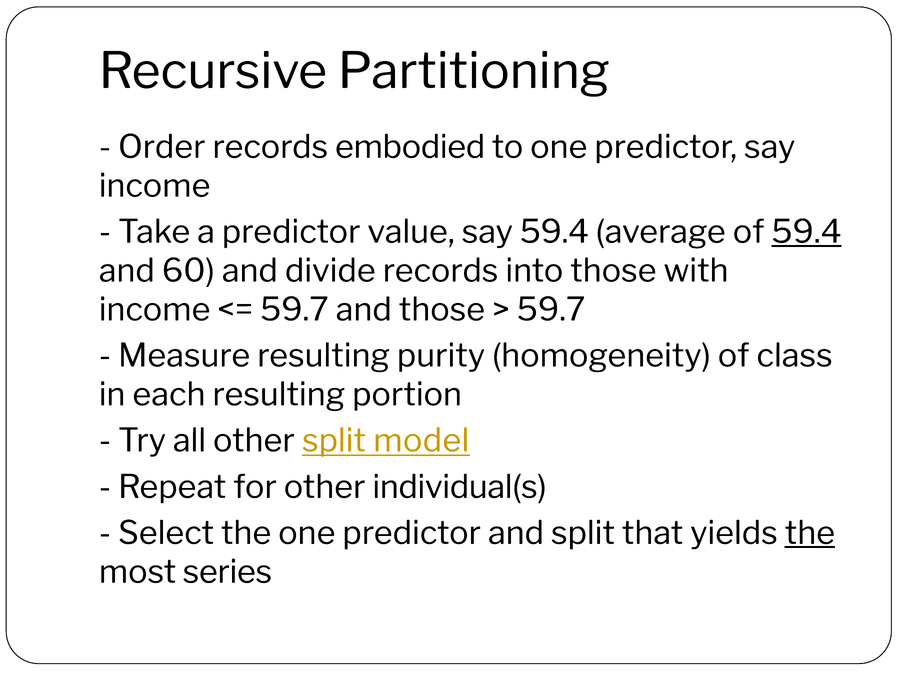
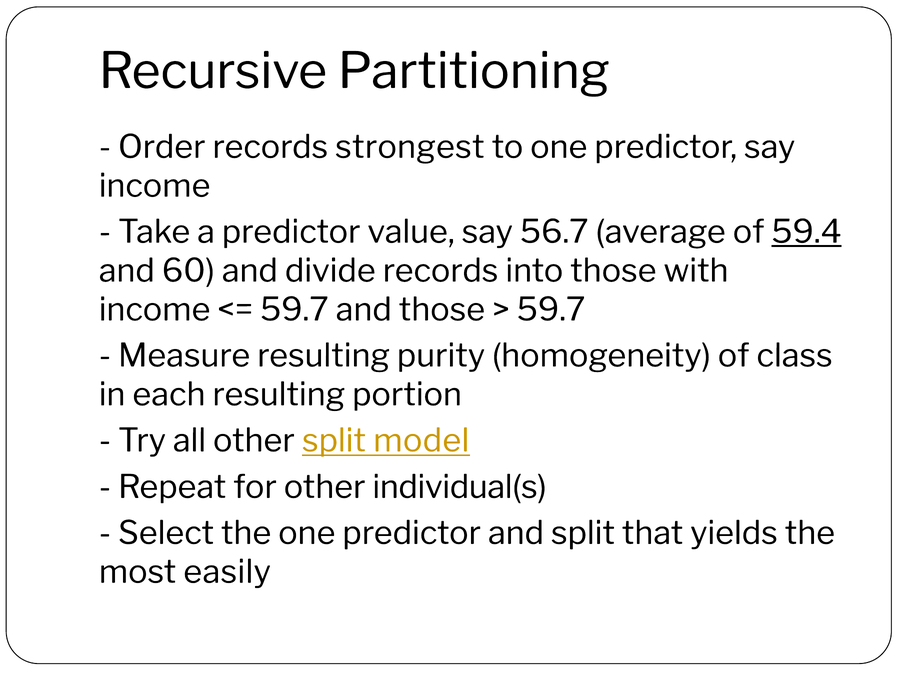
embodied: embodied -> strongest (410, 147)
say 59.4: 59.4 -> 56.7 (554, 232)
the underline: present -> none (810, 534)
series: series -> easily (227, 573)
